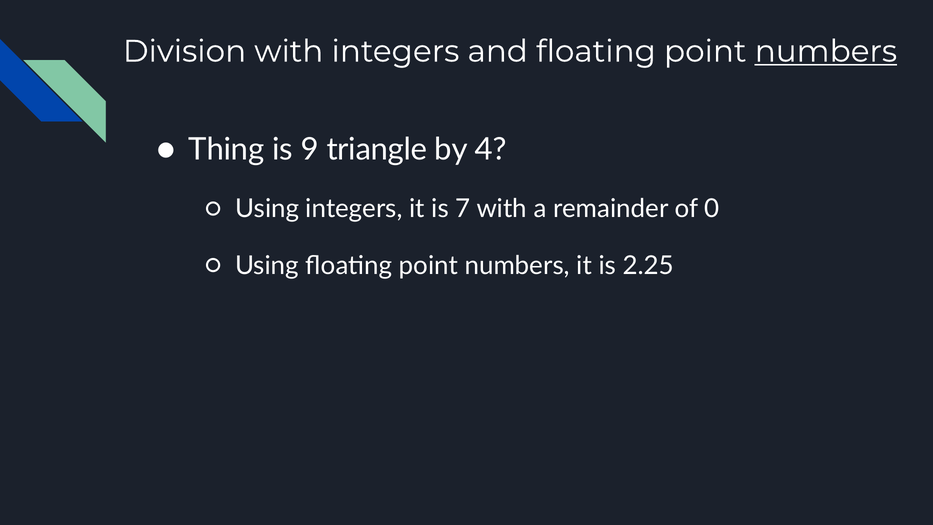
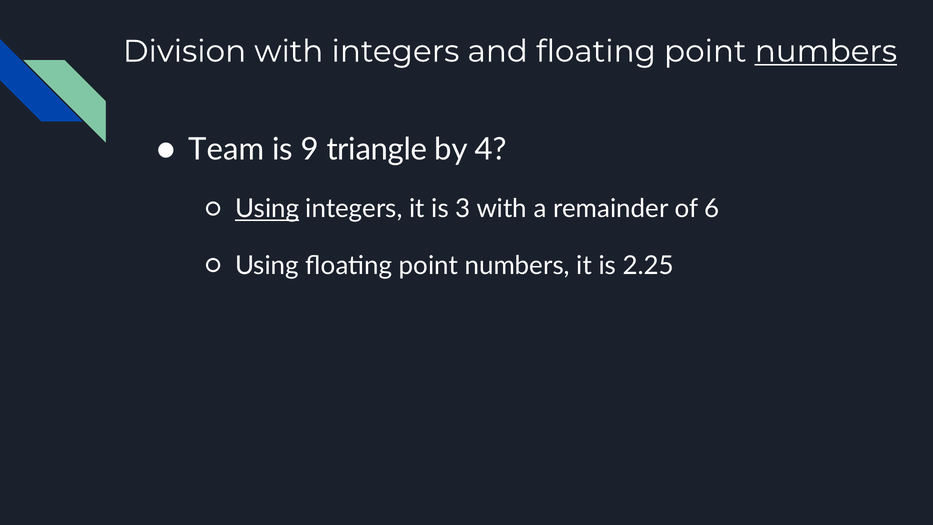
Thing: Thing -> Team (226, 150)
Using underline: none -> present (267, 209)
7: 7 -> 3 (463, 209)
0: 0 -> 6 (712, 209)
